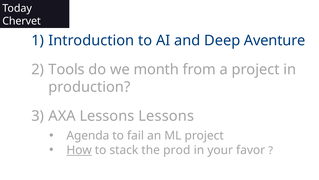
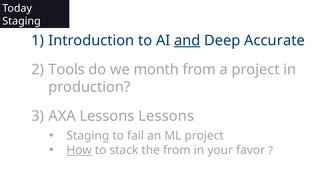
Chervet: Chervet -> Staging (22, 21)
and underline: none -> present (187, 40)
Aventure: Aventure -> Accurate (274, 40)
Agenda: Agenda -> Staging (88, 135)
the prod: prod -> from (177, 150)
